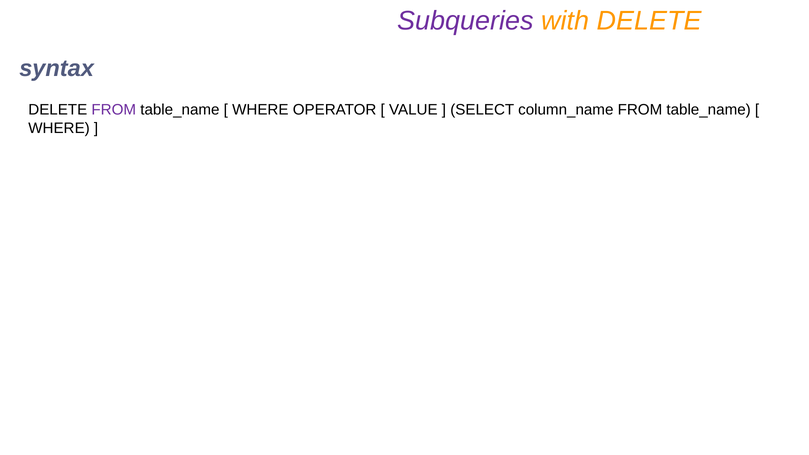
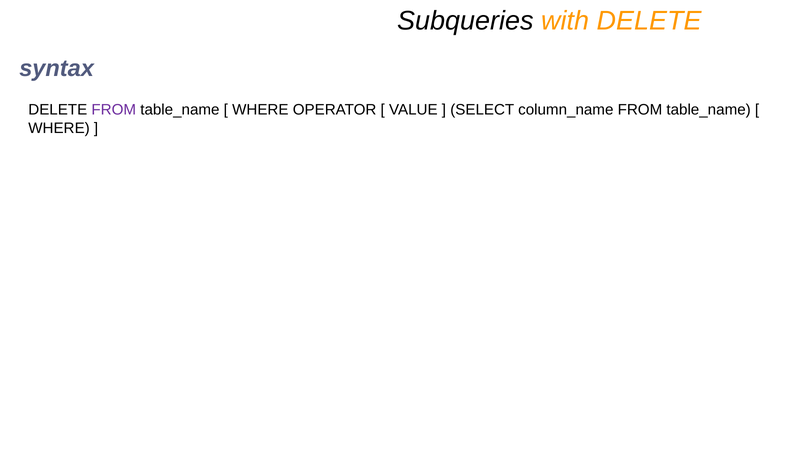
Subqueries colour: purple -> black (466, 21)
